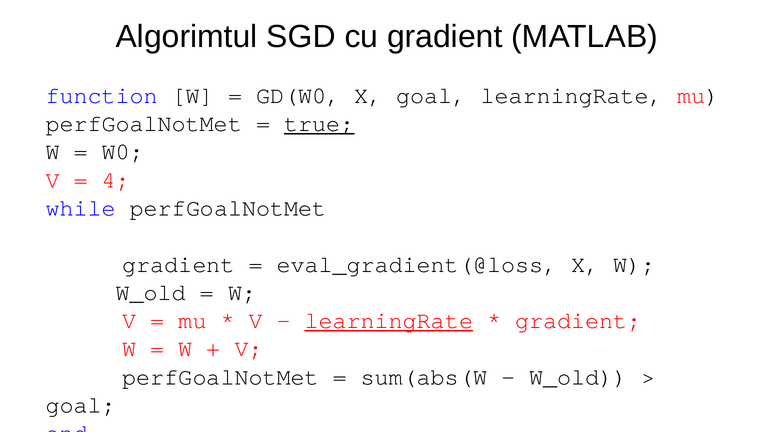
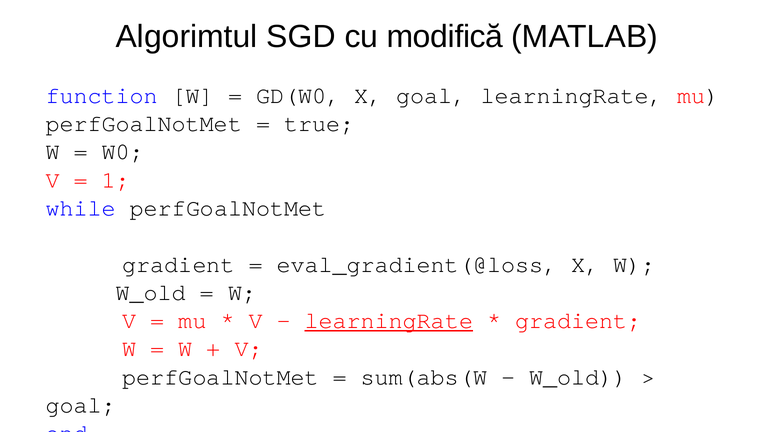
cu gradient: gradient -> modifică (445, 37)
true underline: present -> none (319, 123)
4: 4 -> 1 (116, 180)
